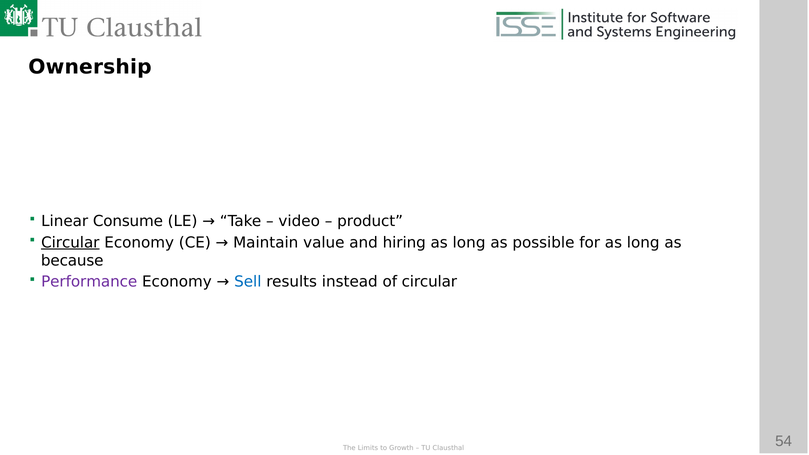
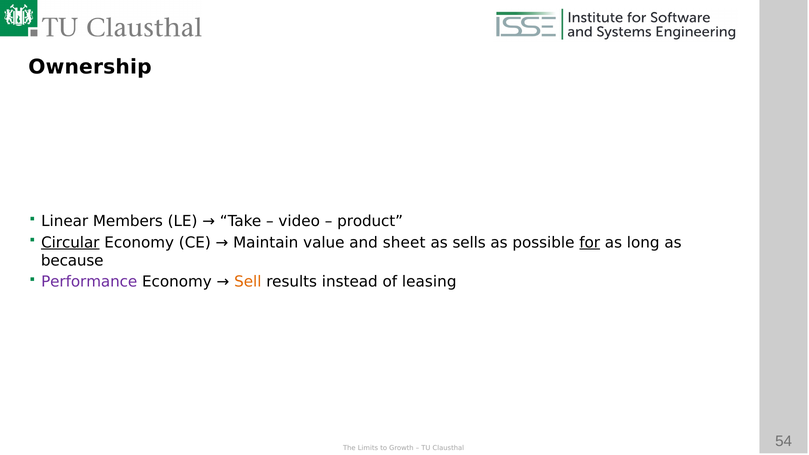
Consume: Consume -> Members (128, 221)
hiring: hiring -> sheet (404, 243)
long: long -> sells (469, 243)
for underline: none -> present (590, 243)
Sell colour: blue -> orange (248, 282)
of circular: circular -> leasing (429, 282)
